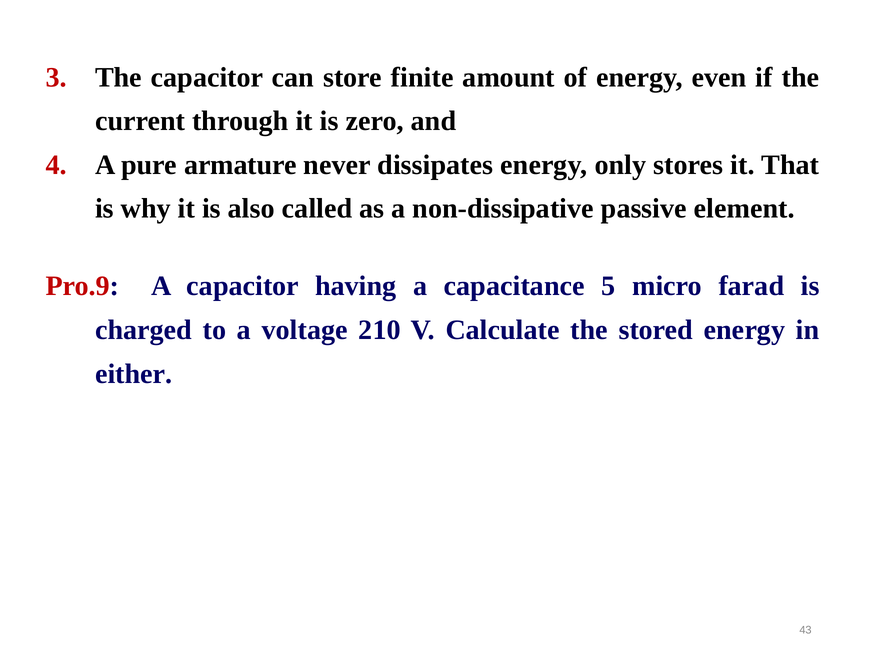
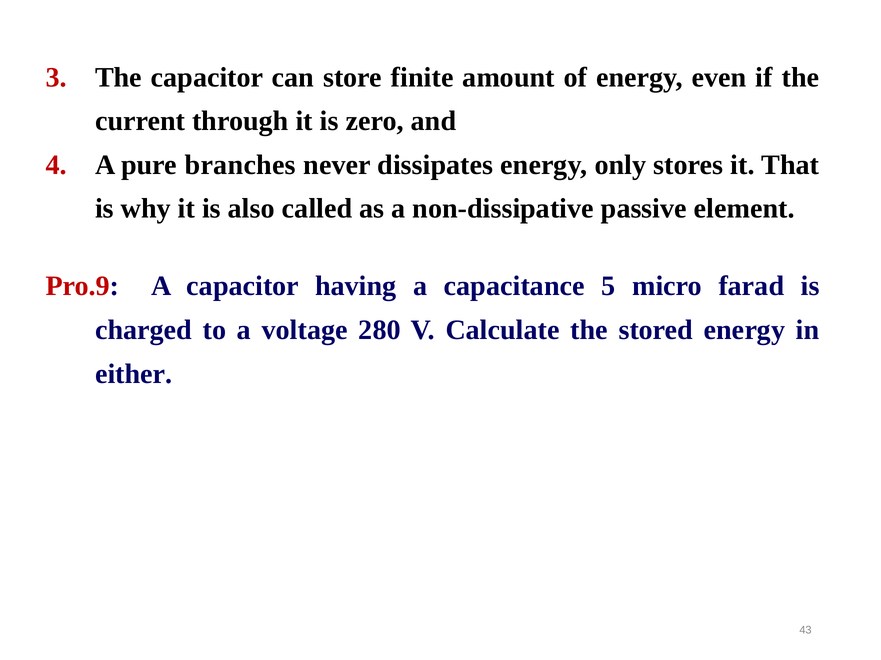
armature: armature -> branches (240, 165)
210: 210 -> 280 (380, 330)
